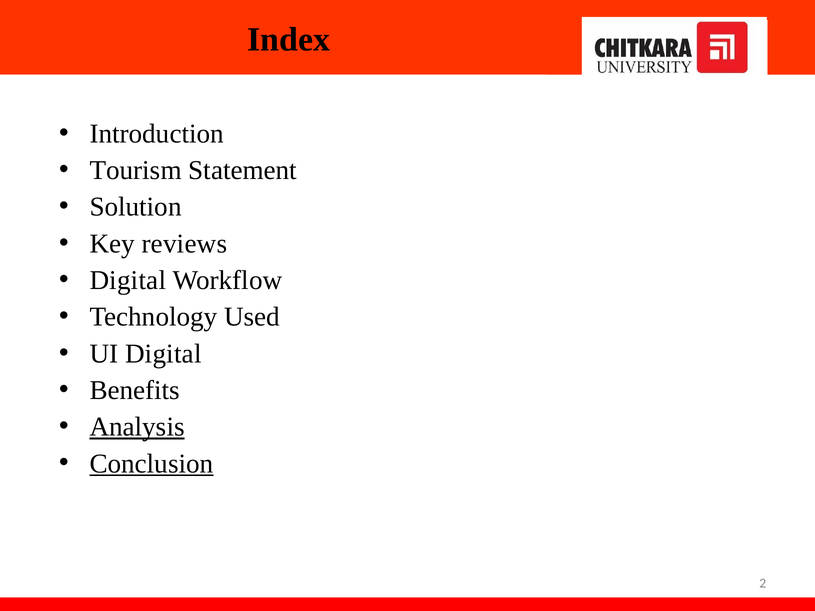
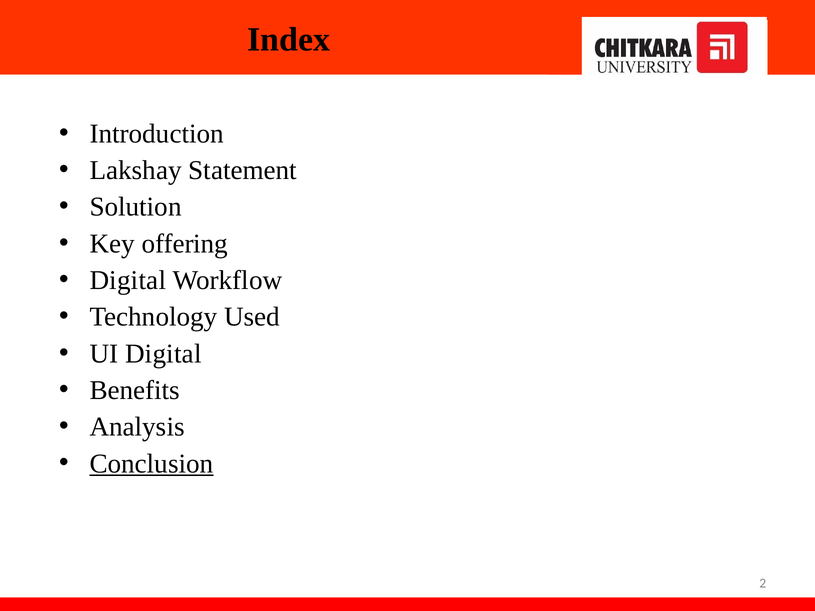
Tourism: Tourism -> Lakshay (136, 170)
reviews: reviews -> offering (185, 244)
Analysis underline: present -> none (137, 427)
